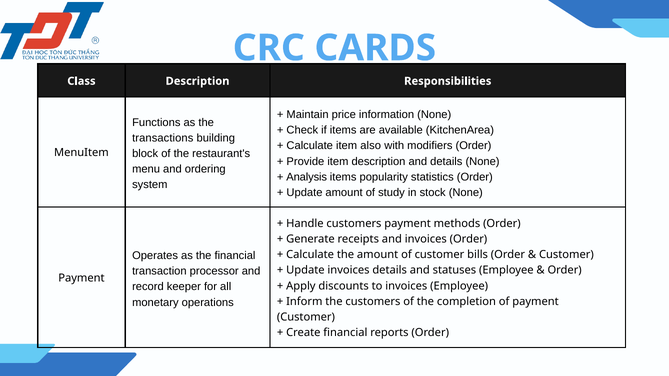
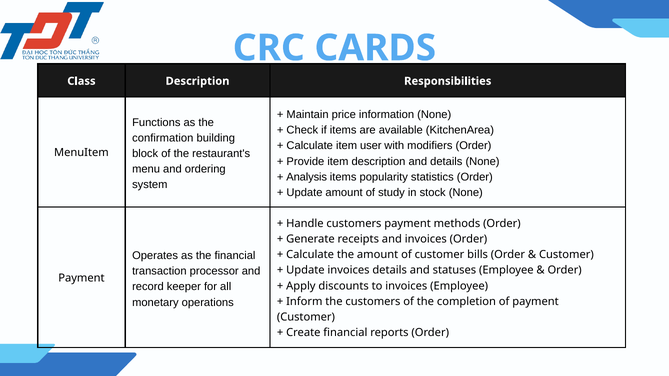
transactions: transactions -> confirmation (163, 138)
also: also -> user (371, 146)
